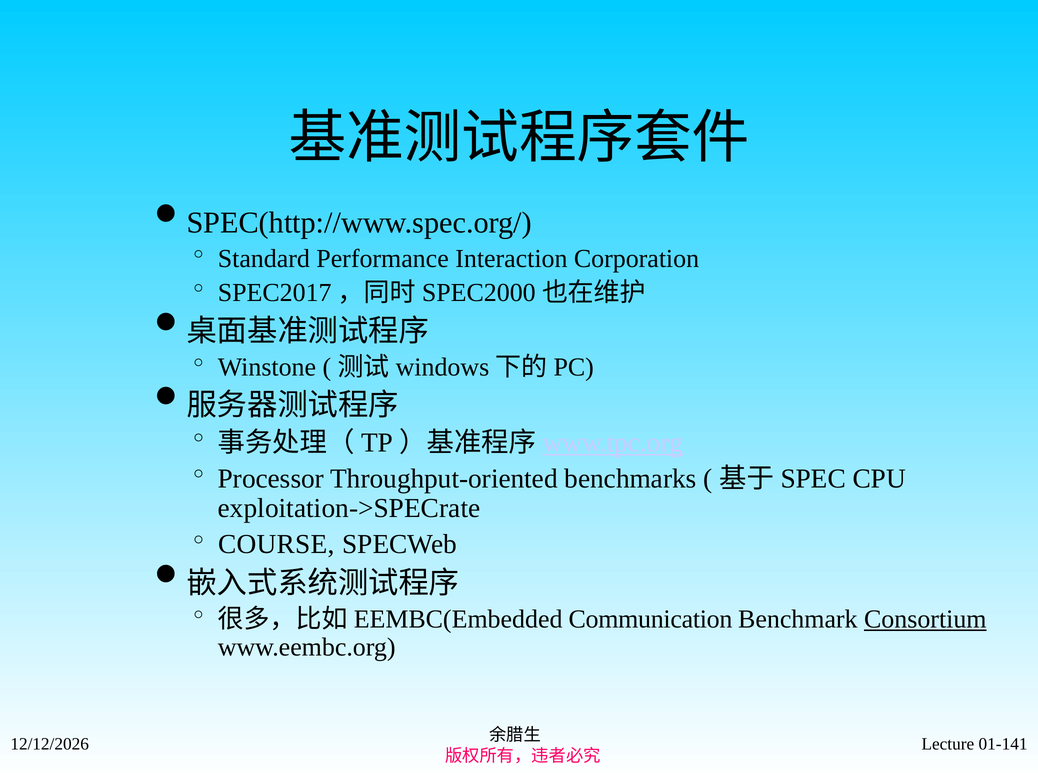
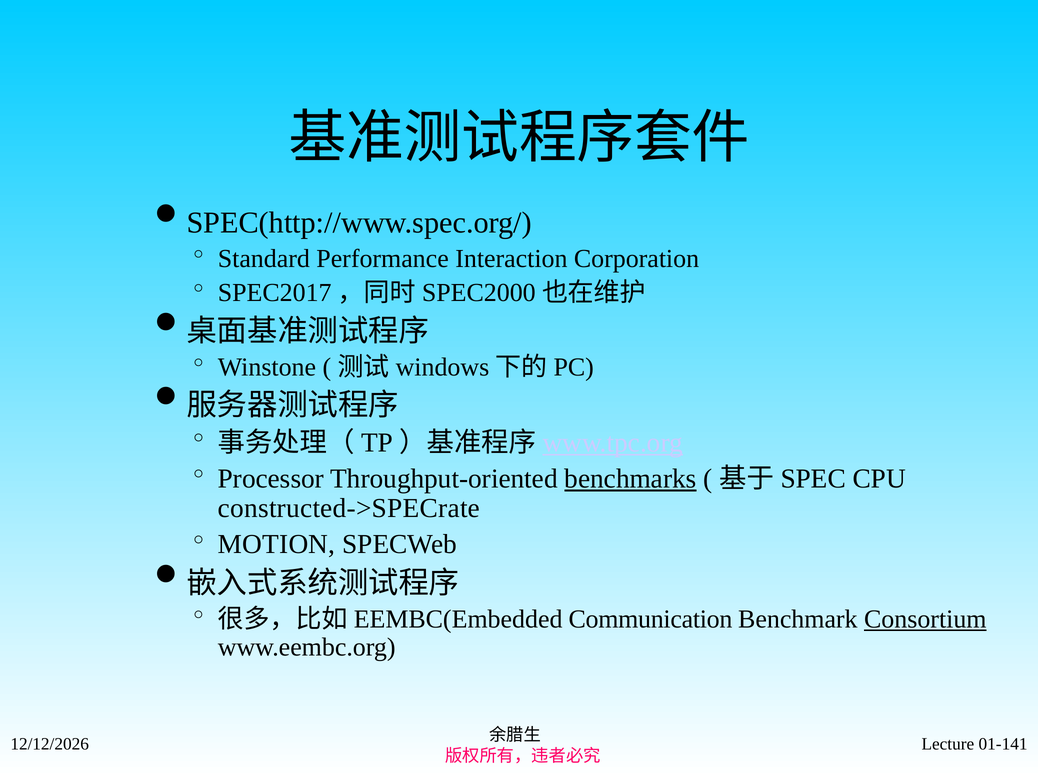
benchmarks underline: none -> present (630, 478)
exploitation->SPECrate: exploitation->SPECrate -> constructed->SPECrate (349, 508)
COURSE: COURSE -> MOTION (277, 544)
